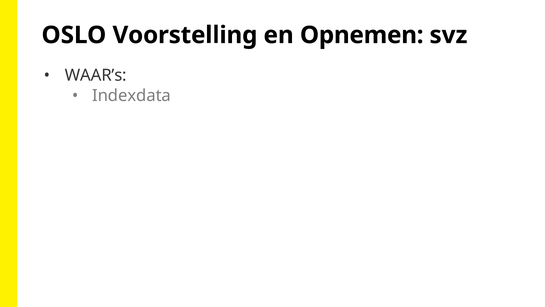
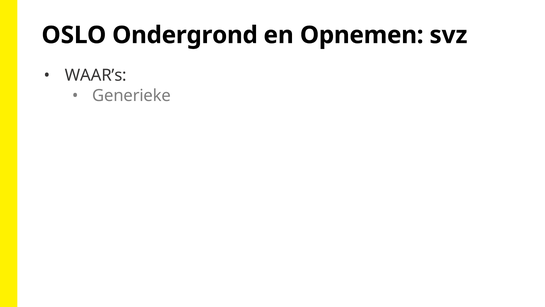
Voorstelling: Voorstelling -> Ondergrond (185, 35)
Indexdata: Indexdata -> Generieke (132, 95)
